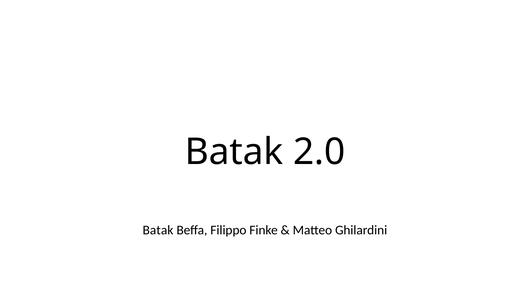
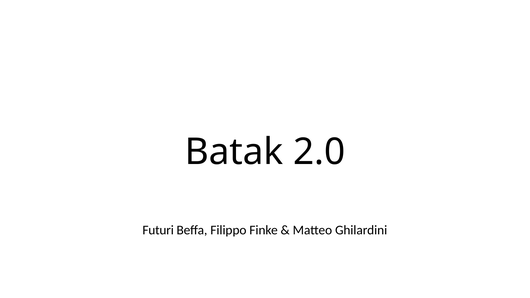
Batak: Batak -> Futuri (158, 230)
